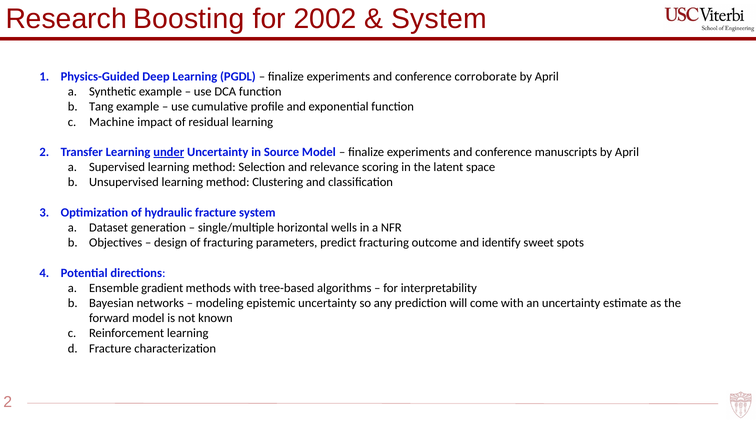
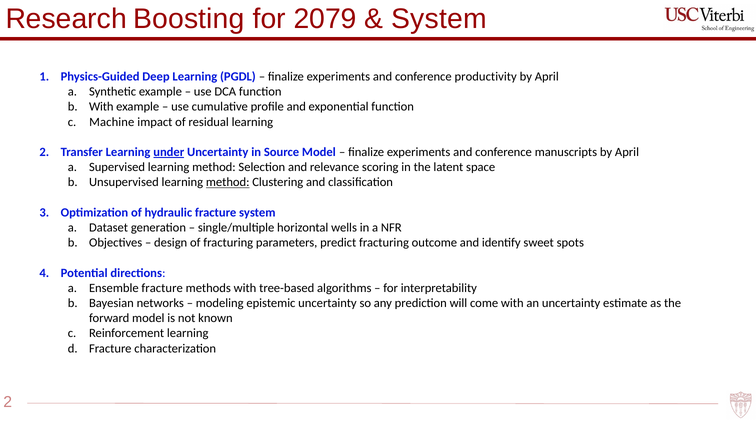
2002: 2002 -> 2079 (325, 19)
corroborate: corroborate -> productivity (486, 77)
Tang: Tang -> With (101, 107)
method underline: none -> present (228, 182)
Ensemble gradient: gradient -> fracture (162, 288)
